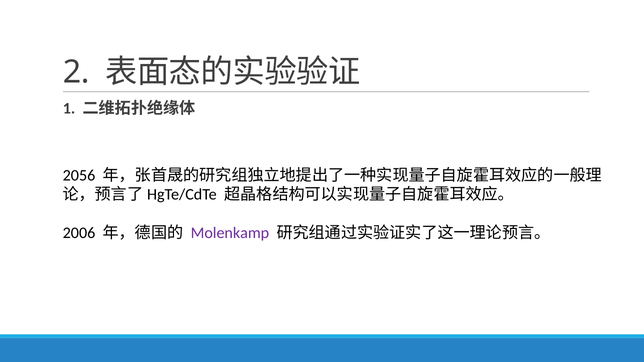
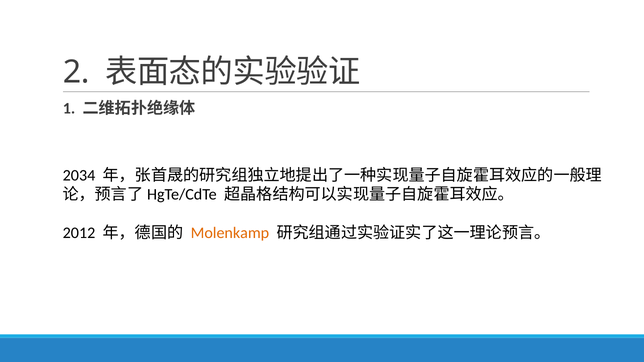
2056: 2056 -> 2034 (79, 175)
2006: 2006 -> 2012 (79, 233)
Molenkamp colour: purple -> orange (230, 233)
